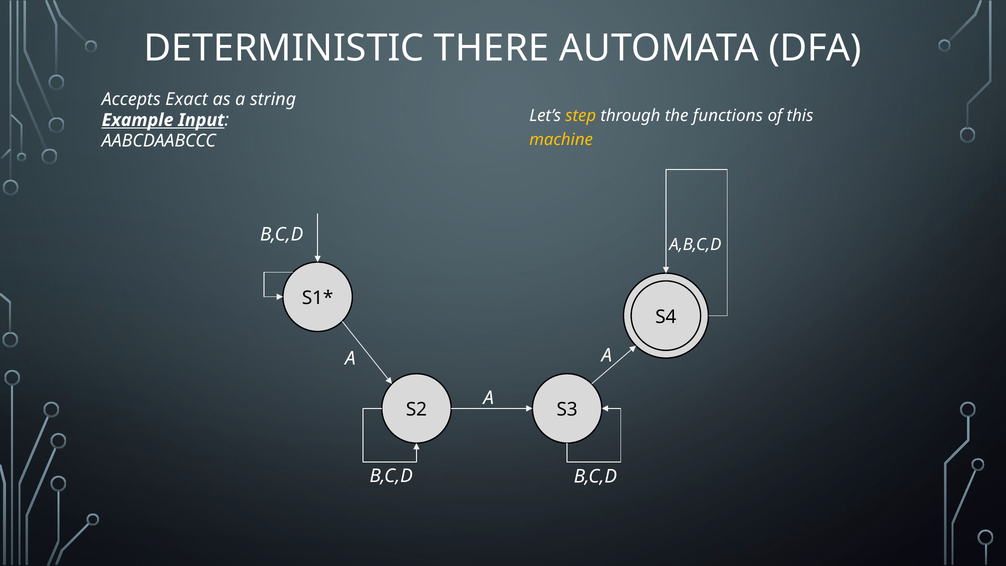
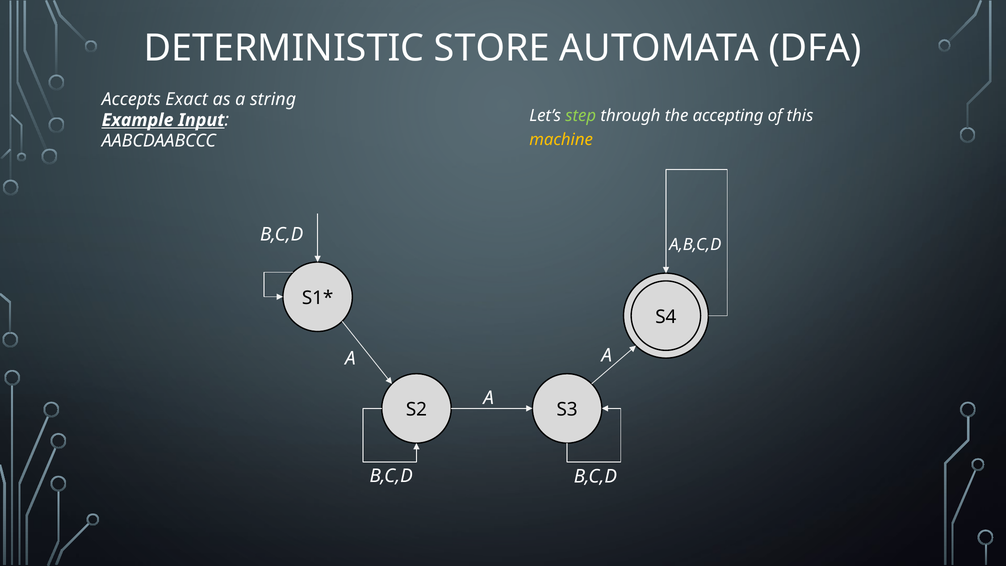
THERE: THERE -> STORE (492, 48)
step colour: yellow -> light green (581, 115)
functions: functions -> accepting (728, 115)
